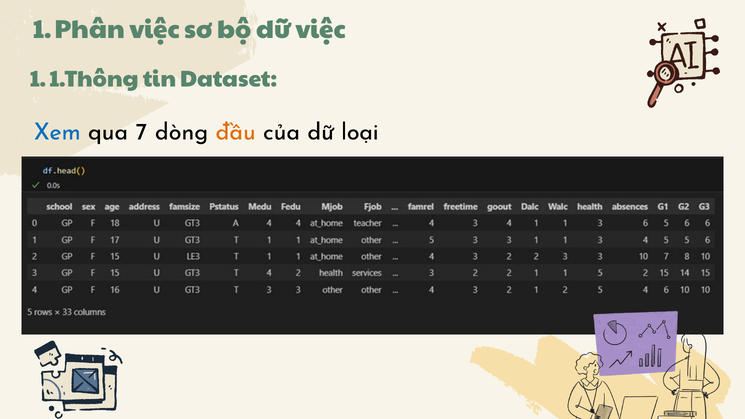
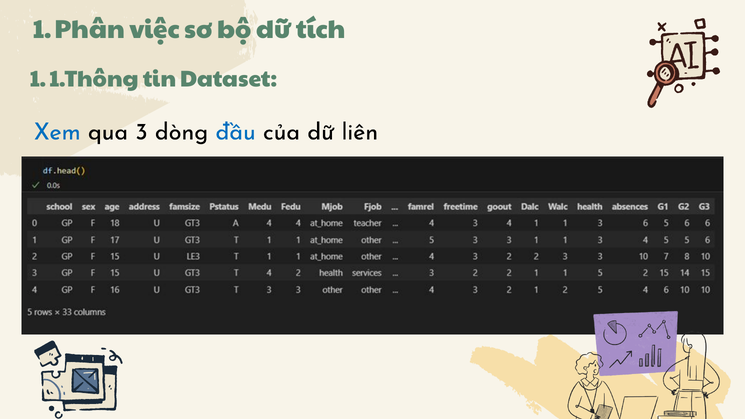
dữ việc: việc -> tích (321, 30)
7: 7 -> 3 (142, 132)
đầu colour: orange -> blue (236, 132)
loại: loại -> liên (360, 132)
